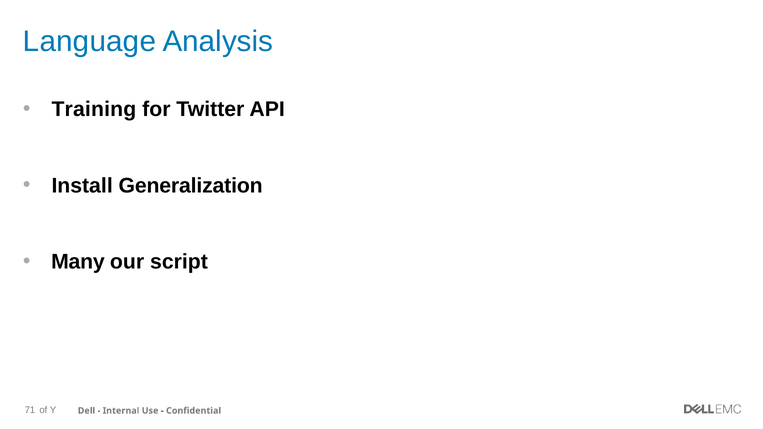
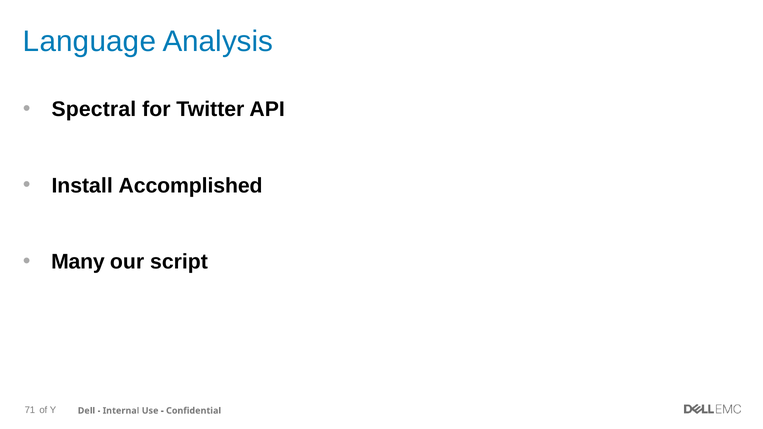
Training: Training -> Spectral (94, 109)
Generalization: Generalization -> Accomplished (191, 186)
